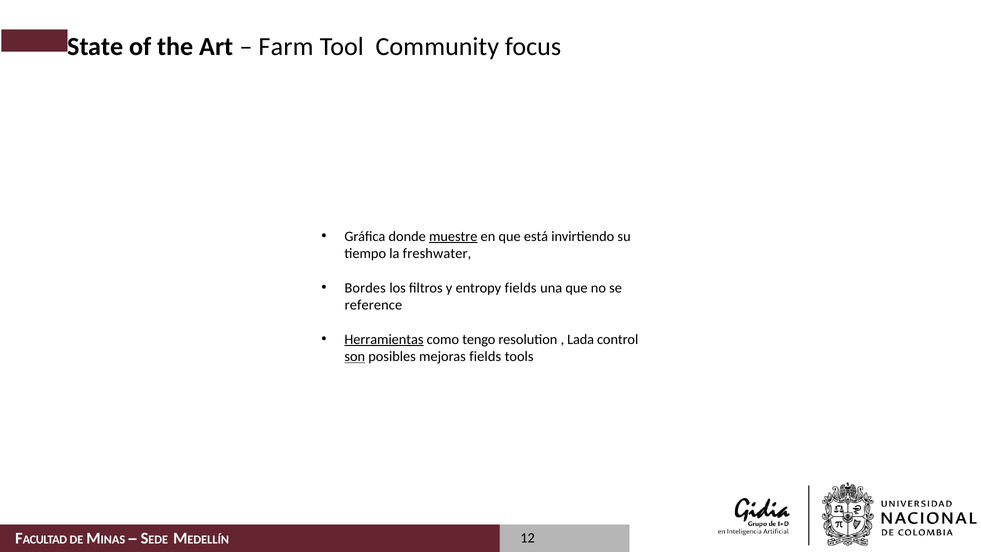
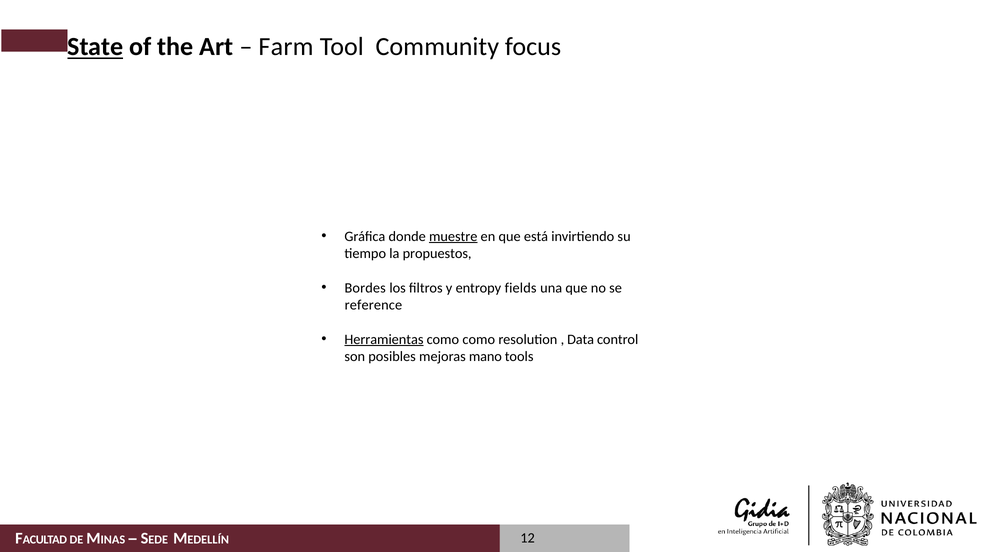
State underline: none -> present (95, 47)
freshwater: freshwater -> propuestos (437, 253)
como tengo: tengo -> como (479, 339)
Lada: Lada -> Data (581, 339)
son underline: present -> none (355, 356)
mejoras fields: fields -> mano (485, 356)
